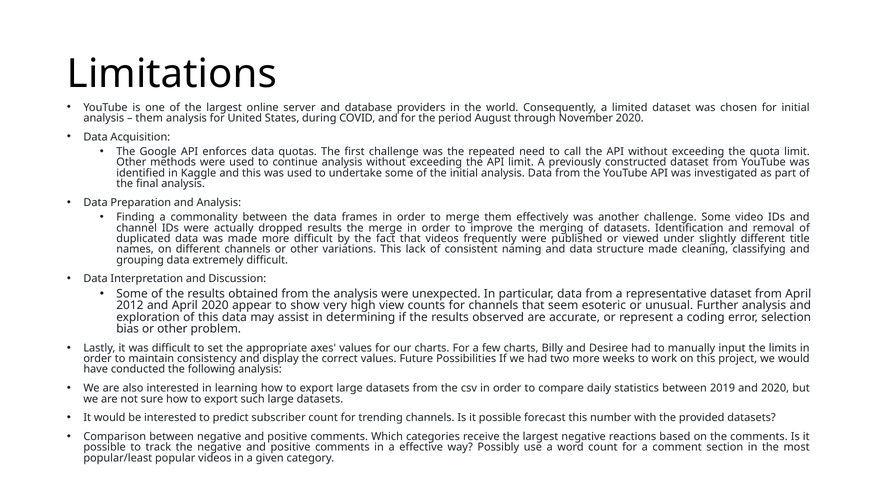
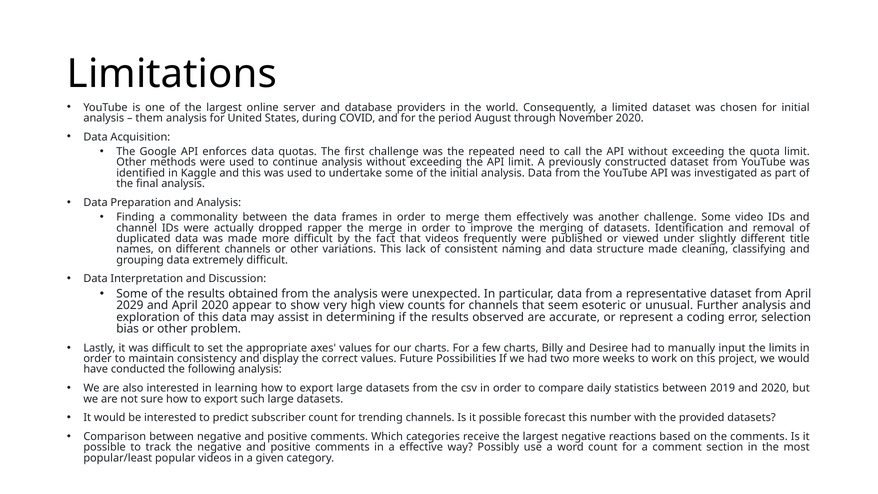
dropped results: results -> rapper (325, 228)
2012: 2012 -> 2029 (130, 305)
